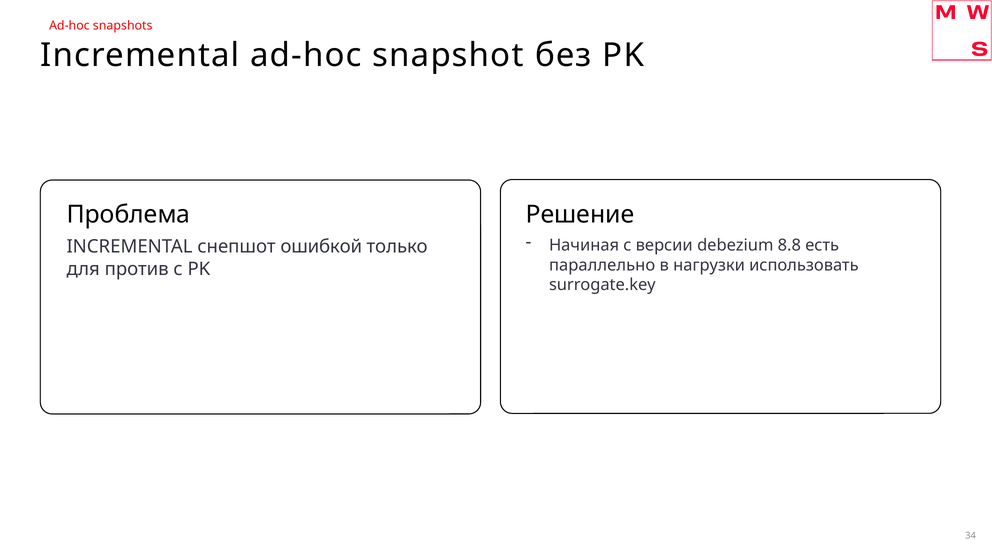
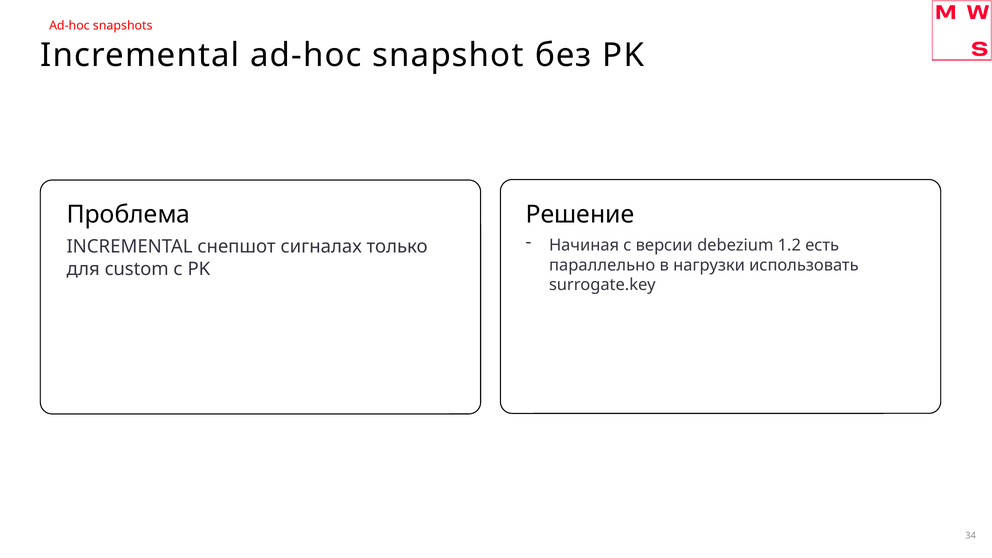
8.8: 8.8 -> 1.2 (789, 245)
ошибкой: ошибкой -> сигналах (321, 247)
против: против -> custom (137, 269)
